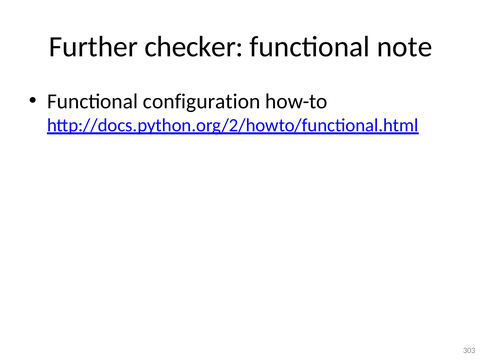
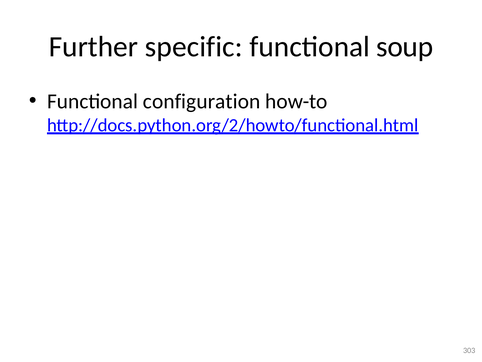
checker: checker -> specific (194, 47)
note: note -> soup (405, 47)
